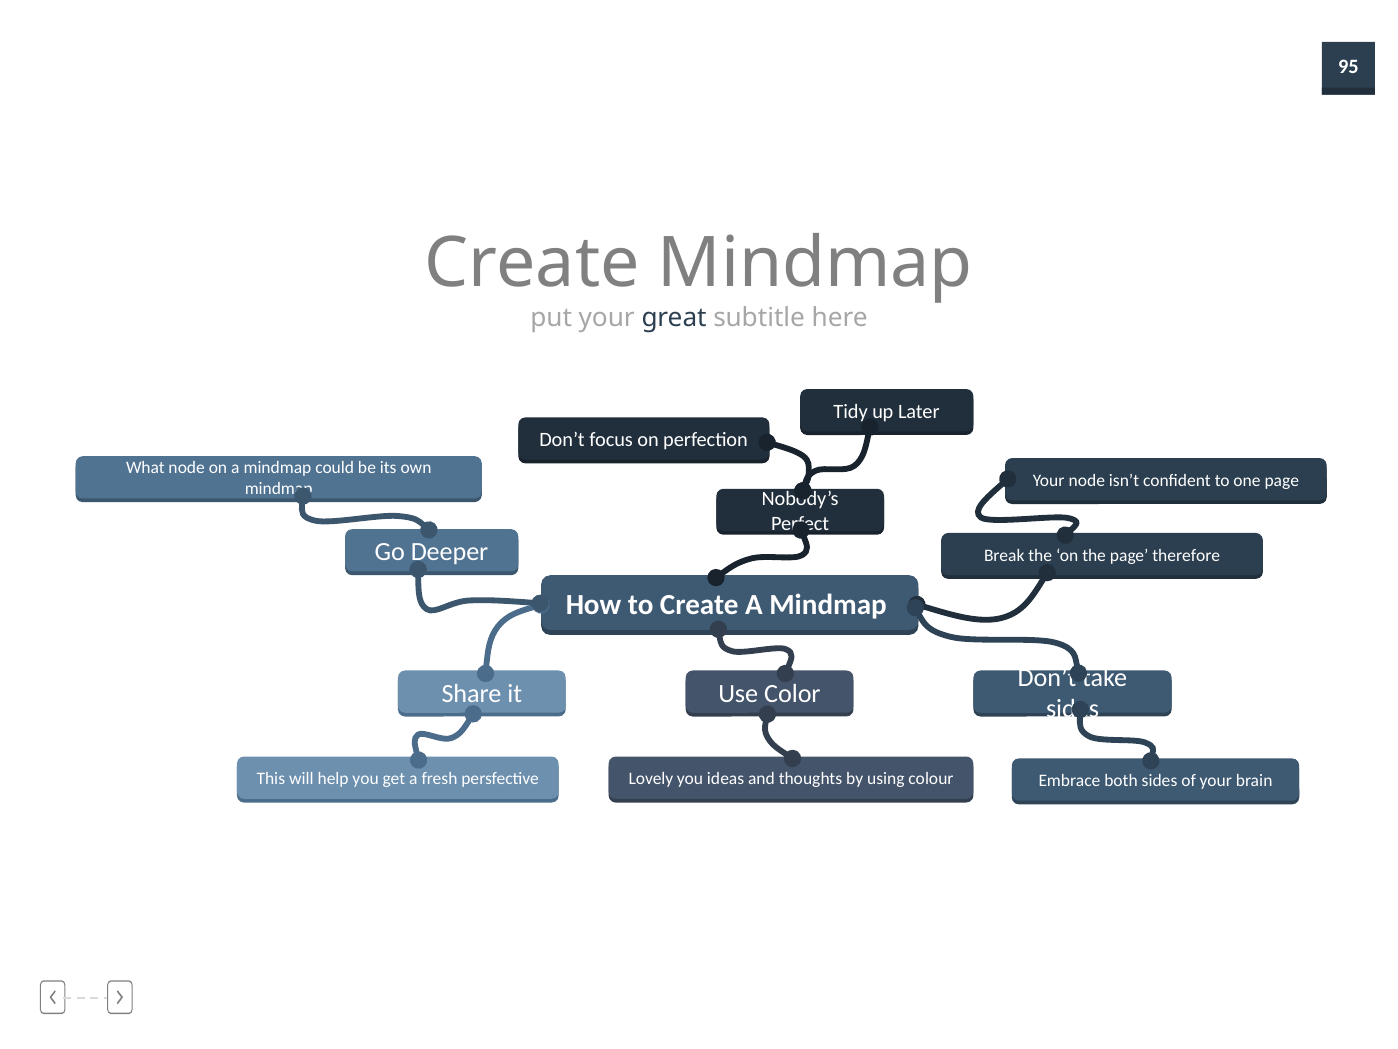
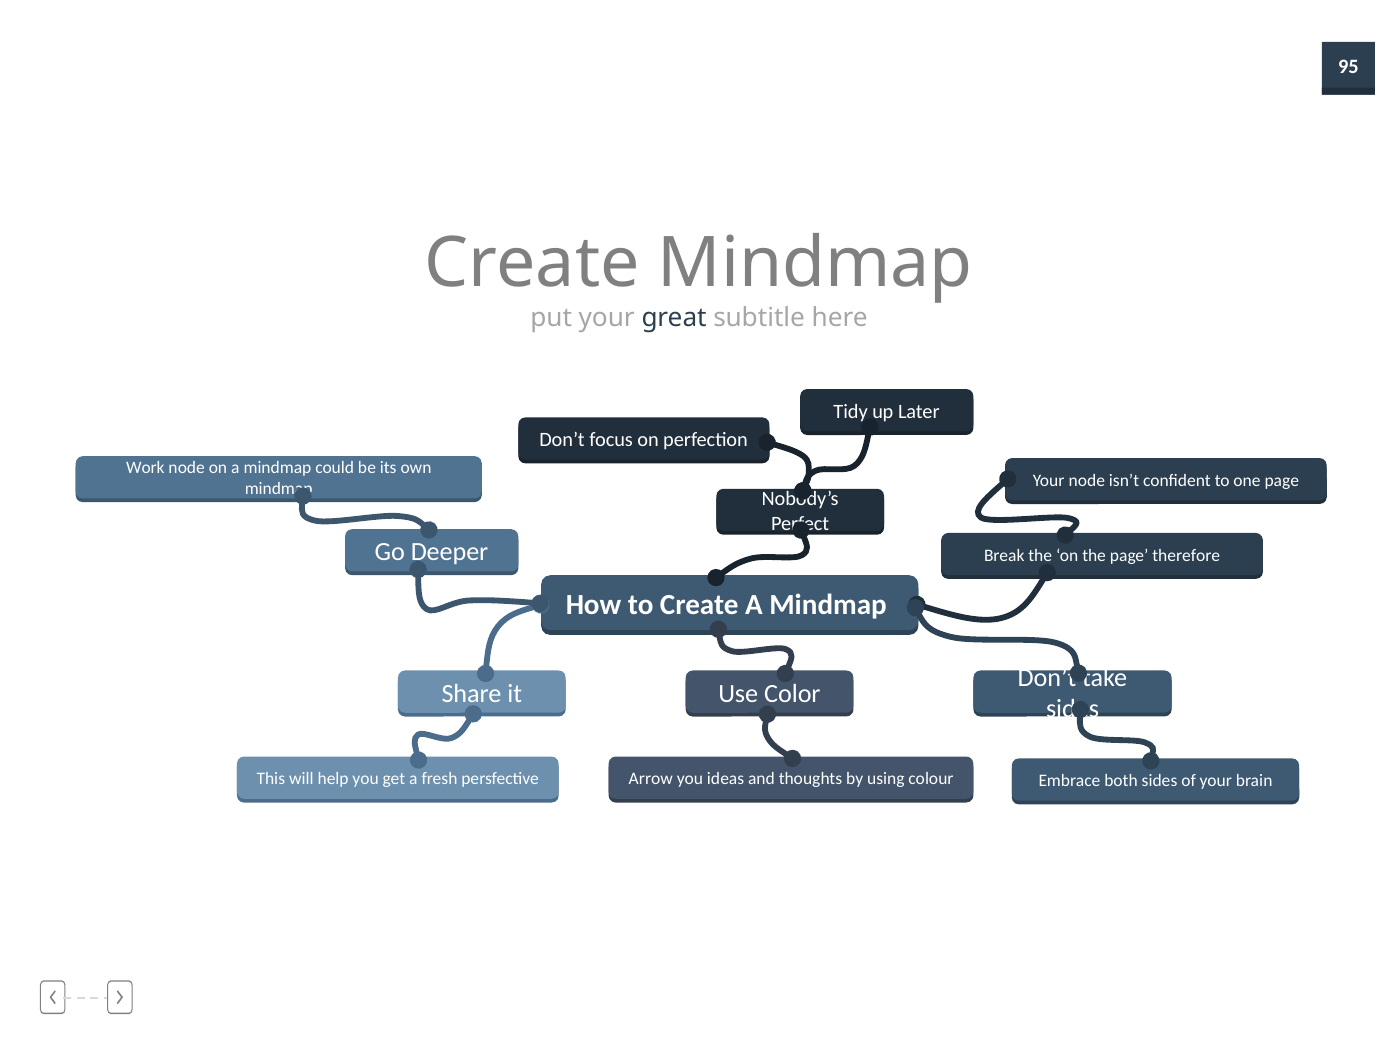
What: What -> Work (145, 468)
Lovely: Lovely -> Arrow (651, 778)
